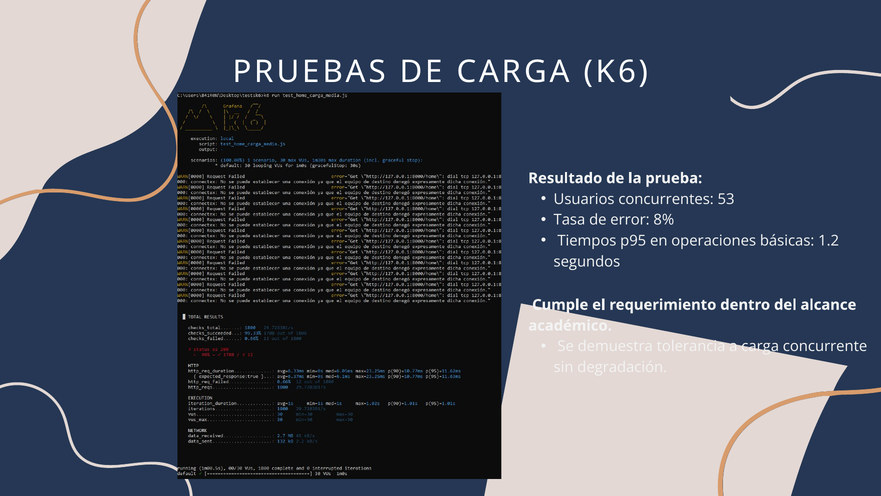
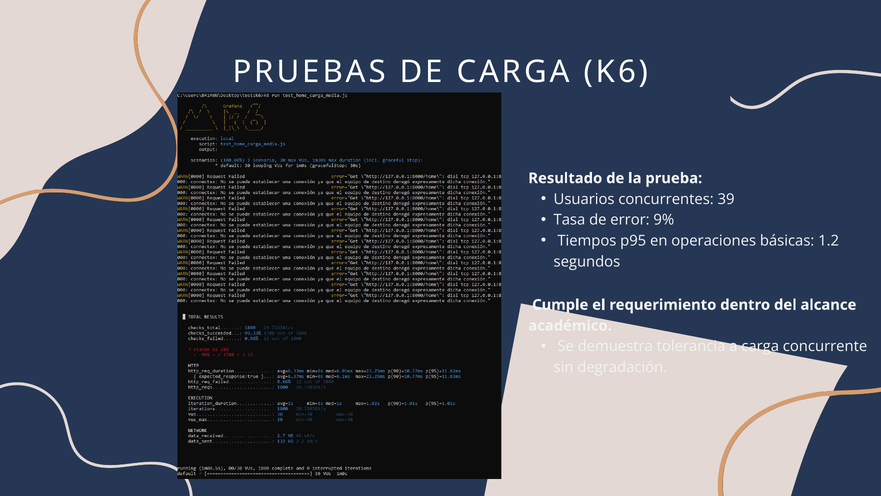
53: 53 -> 39 (726, 199)
8%: 8% -> 9% (664, 220)
